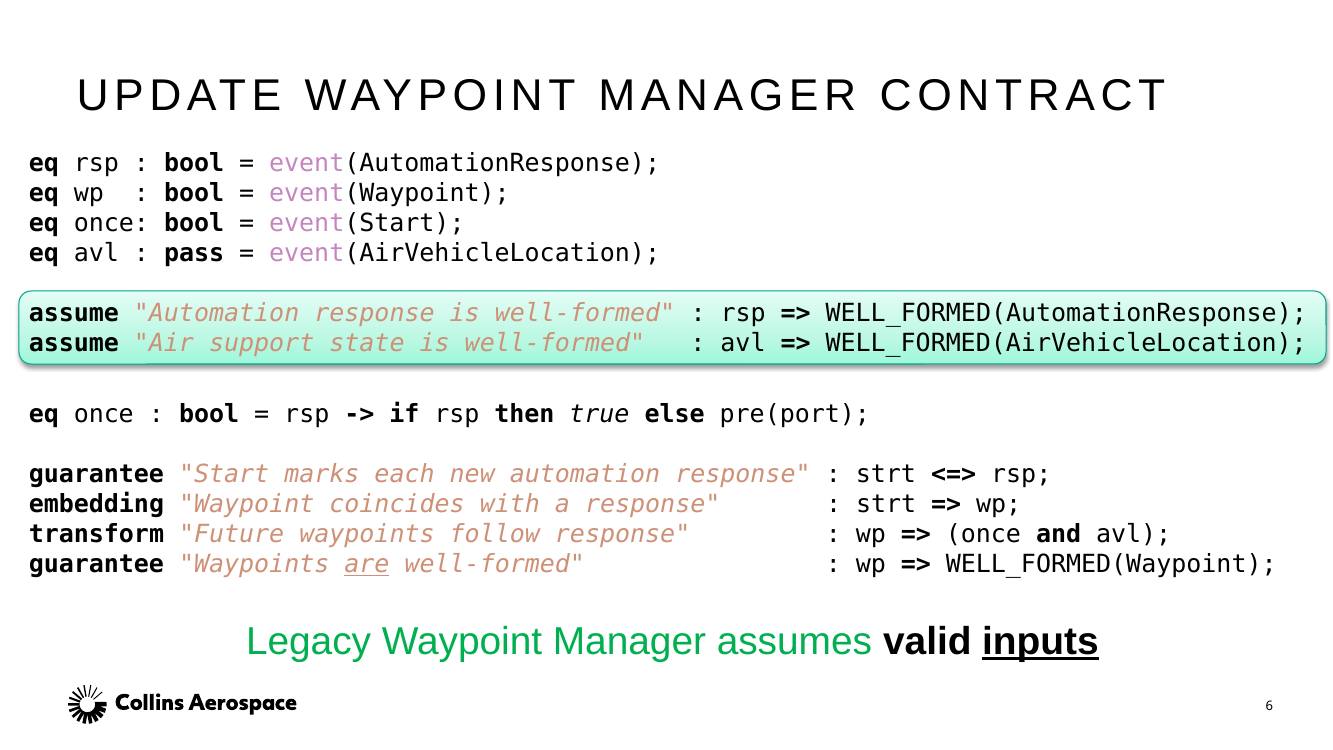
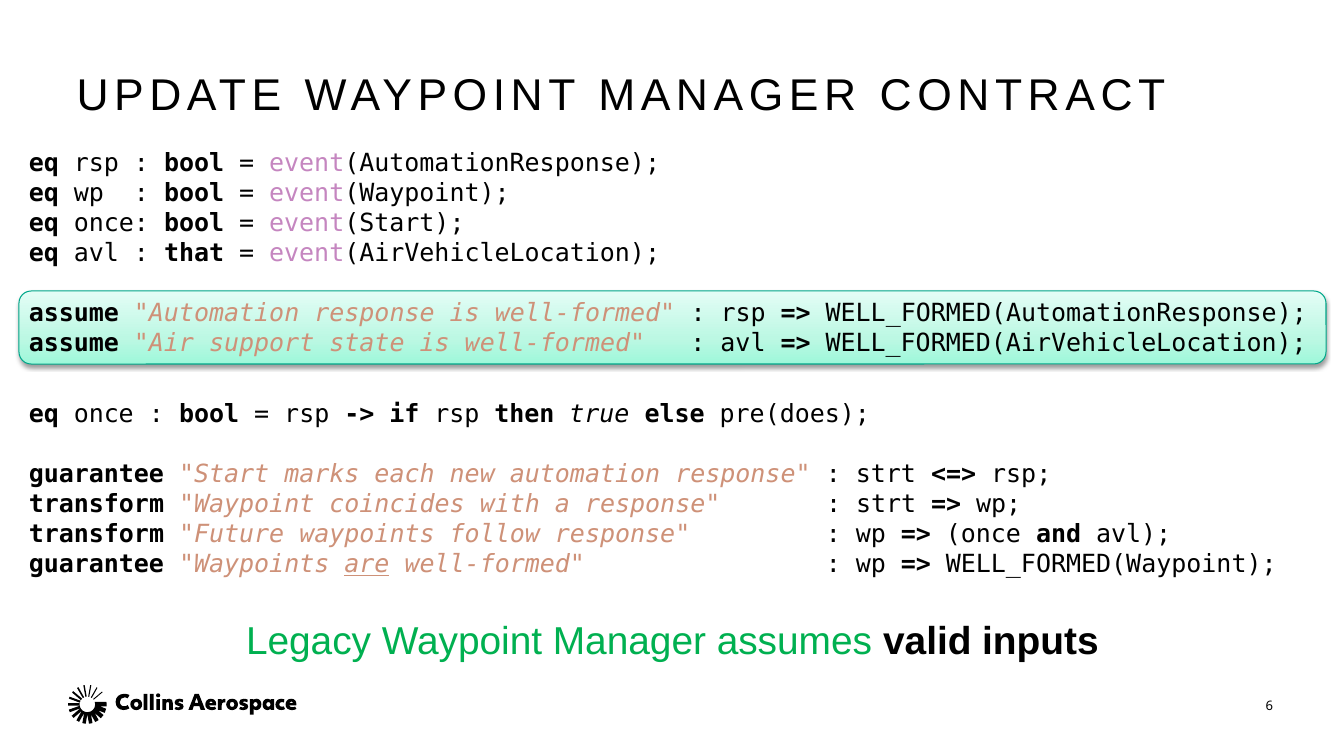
pass: pass -> that (194, 253)
pre(port: pre(port -> pre(does (795, 415)
embedding: embedding -> transform (96, 504)
inputs underline: present -> none (1040, 642)
